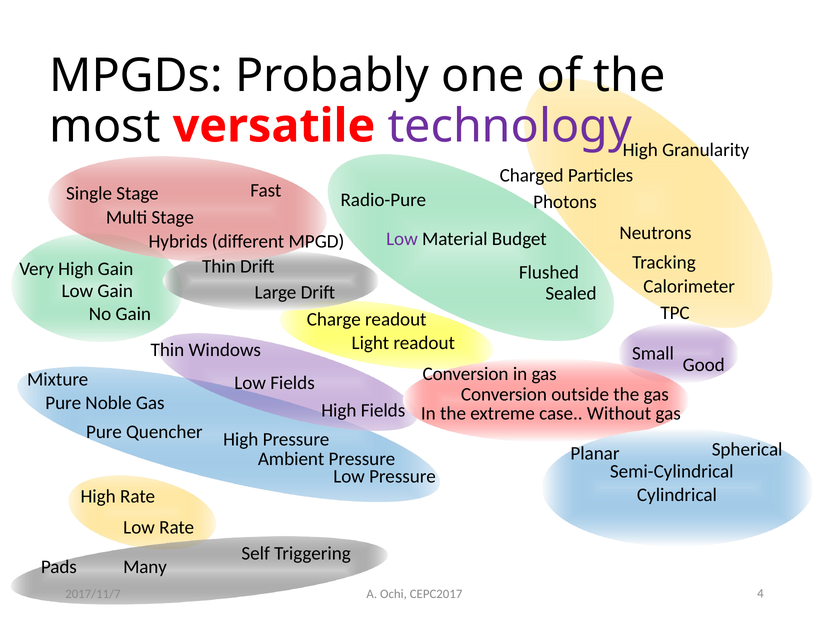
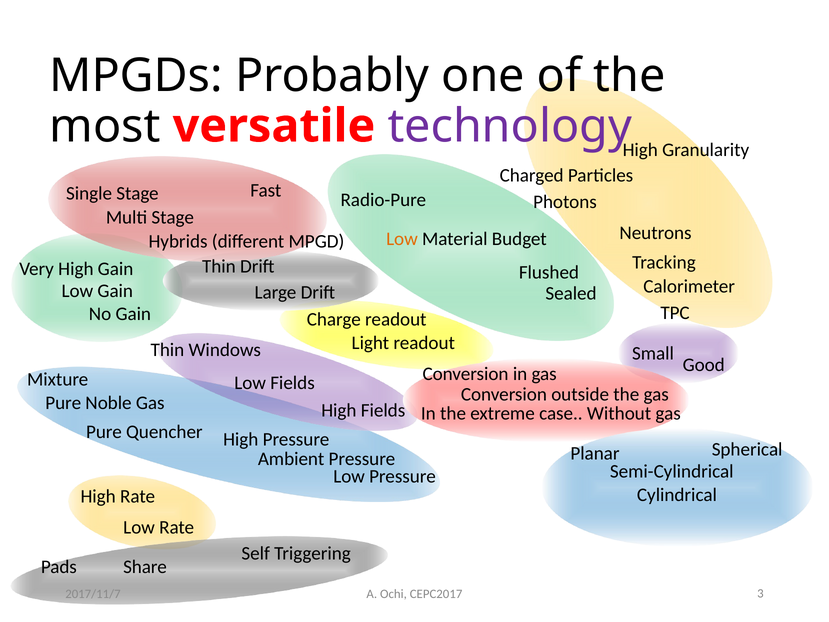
Low colour: purple -> orange (402, 239)
Many: Many -> Share (145, 567)
4: 4 -> 3 (760, 594)
